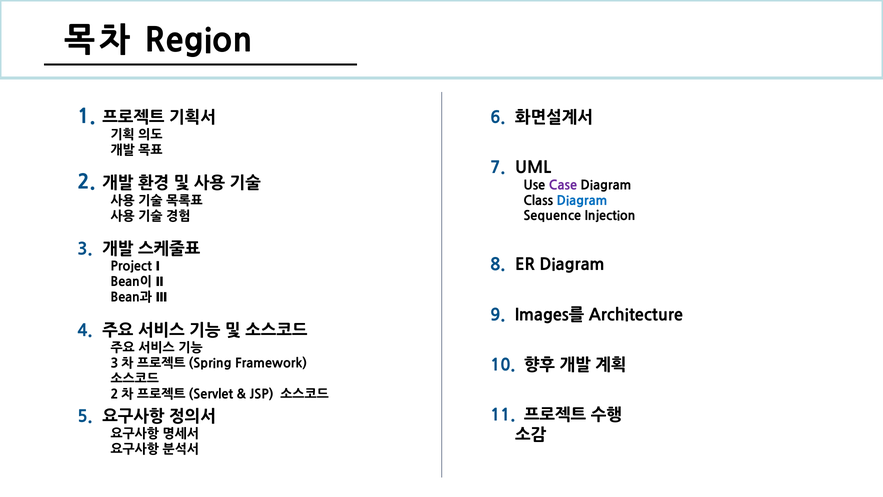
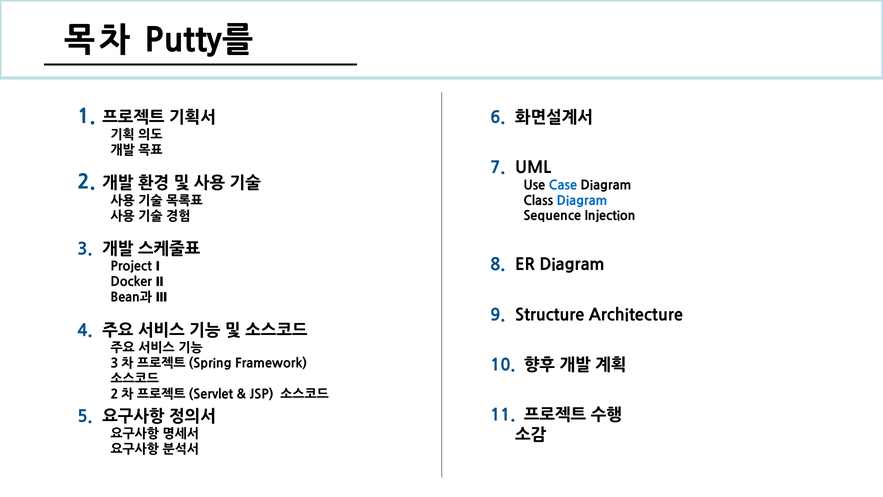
Region: Region -> Putty를 (199, 41)
Case colour: purple -> blue (563, 185)
Bean이: Bean이 -> Docker (131, 282)
Images를: Images를 -> Structure (550, 315)
